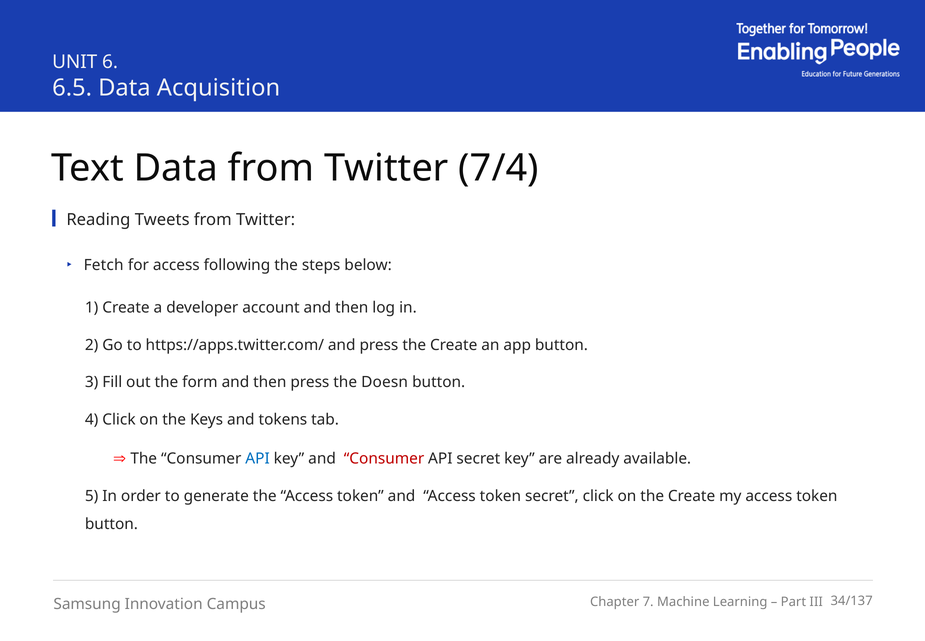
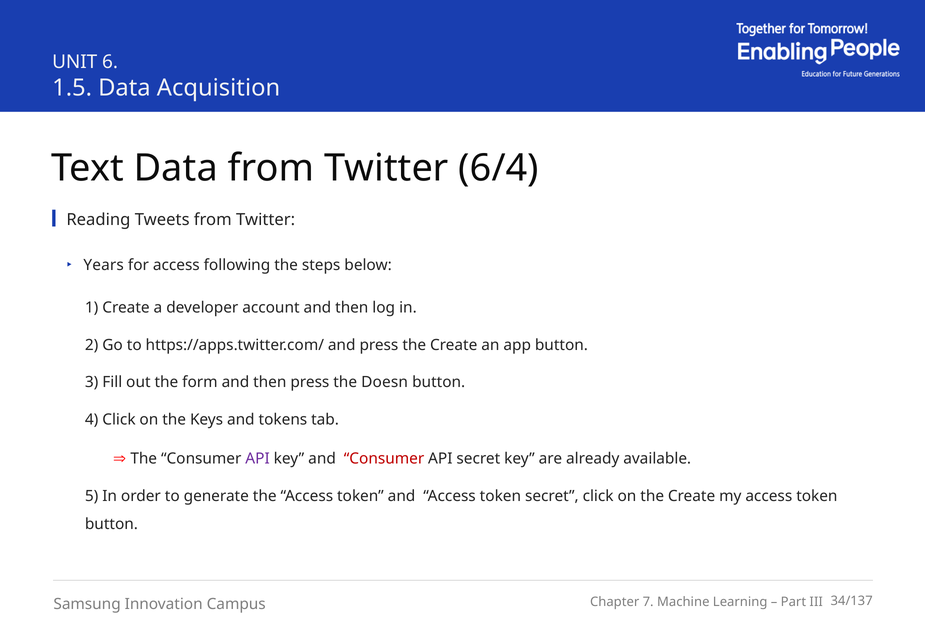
6.5: 6.5 -> 1.5 (72, 88)
7/4: 7/4 -> 6/4 (499, 168)
Fetch: Fetch -> Years (104, 265)
API colour: blue -> purple (258, 458)
